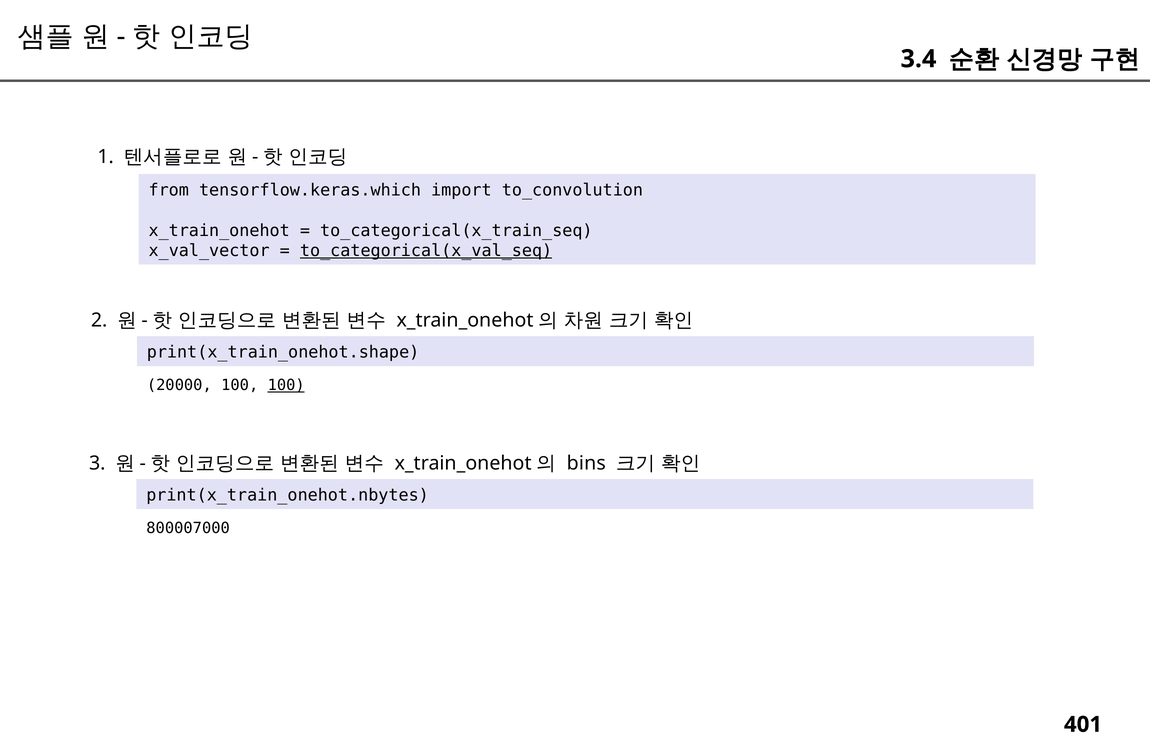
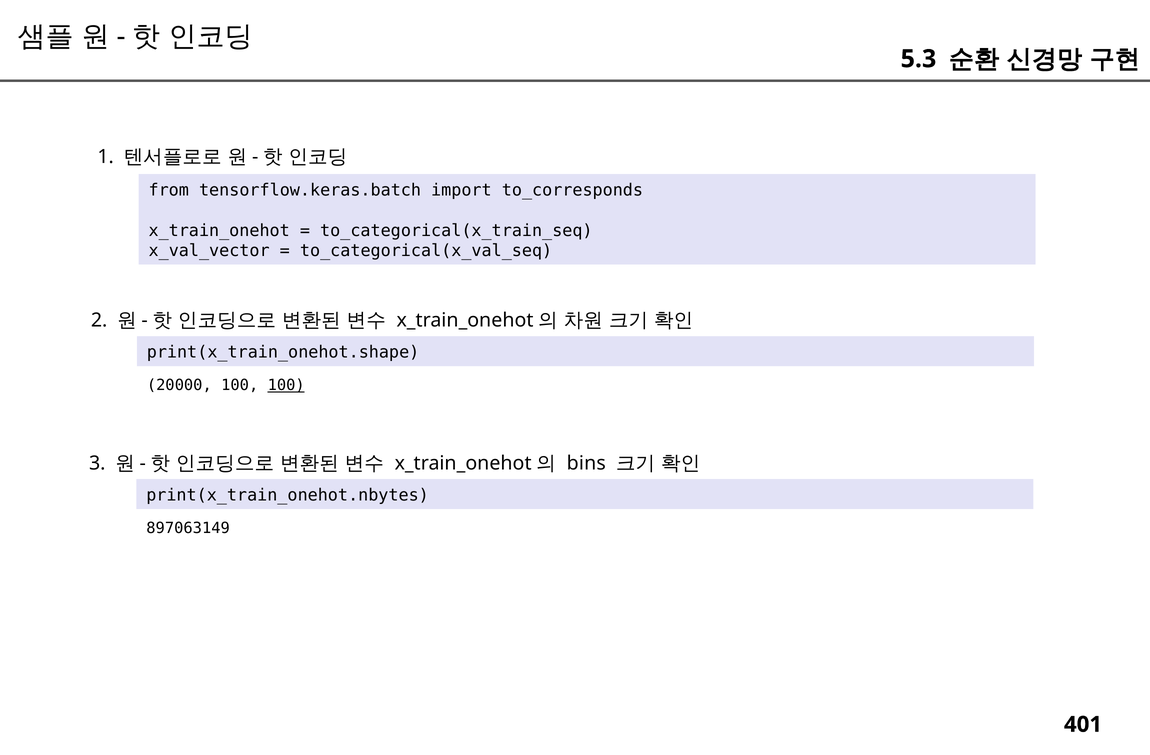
3.4: 3.4 -> 5.3 (918, 59)
tensorflow.keras.which: tensorflow.keras.which -> tensorflow.keras.batch (310, 190)
to_convolution: to_convolution -> to_corresponds (572, 190)
to_categorical(x_val_seq underline: present -> none (426, 251)
800007000: 800007000 -> 897063149 (188, 528)
